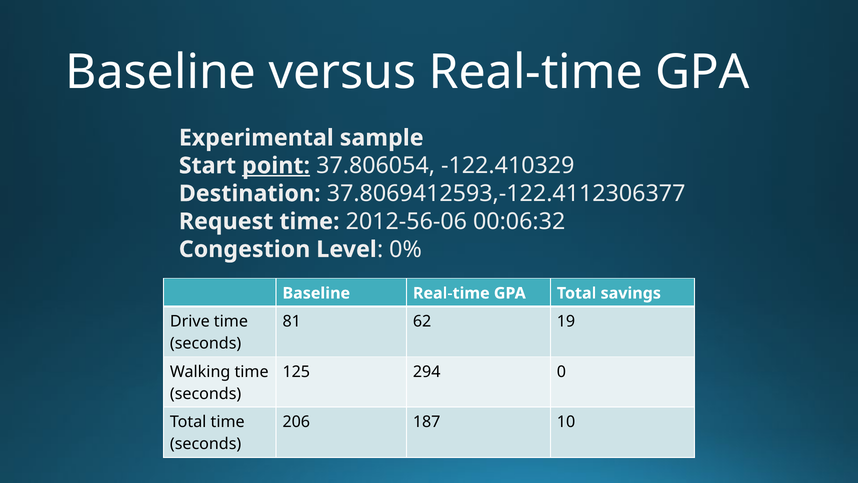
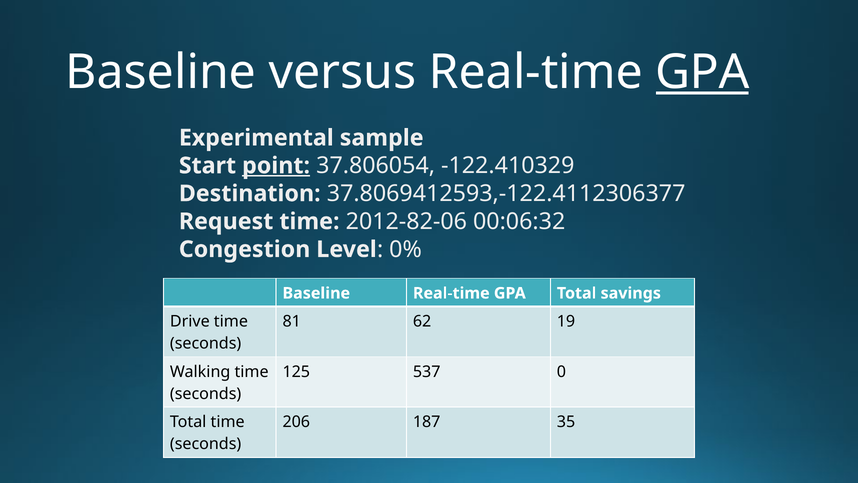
GPA underline: none -> present (702, 72)
2012-56-06: 2012-56-06 -> 2012-82-06 (406, 221)
294: 294 -> 537 (427, 372)
10: 10 -> 35 (566, 422)
